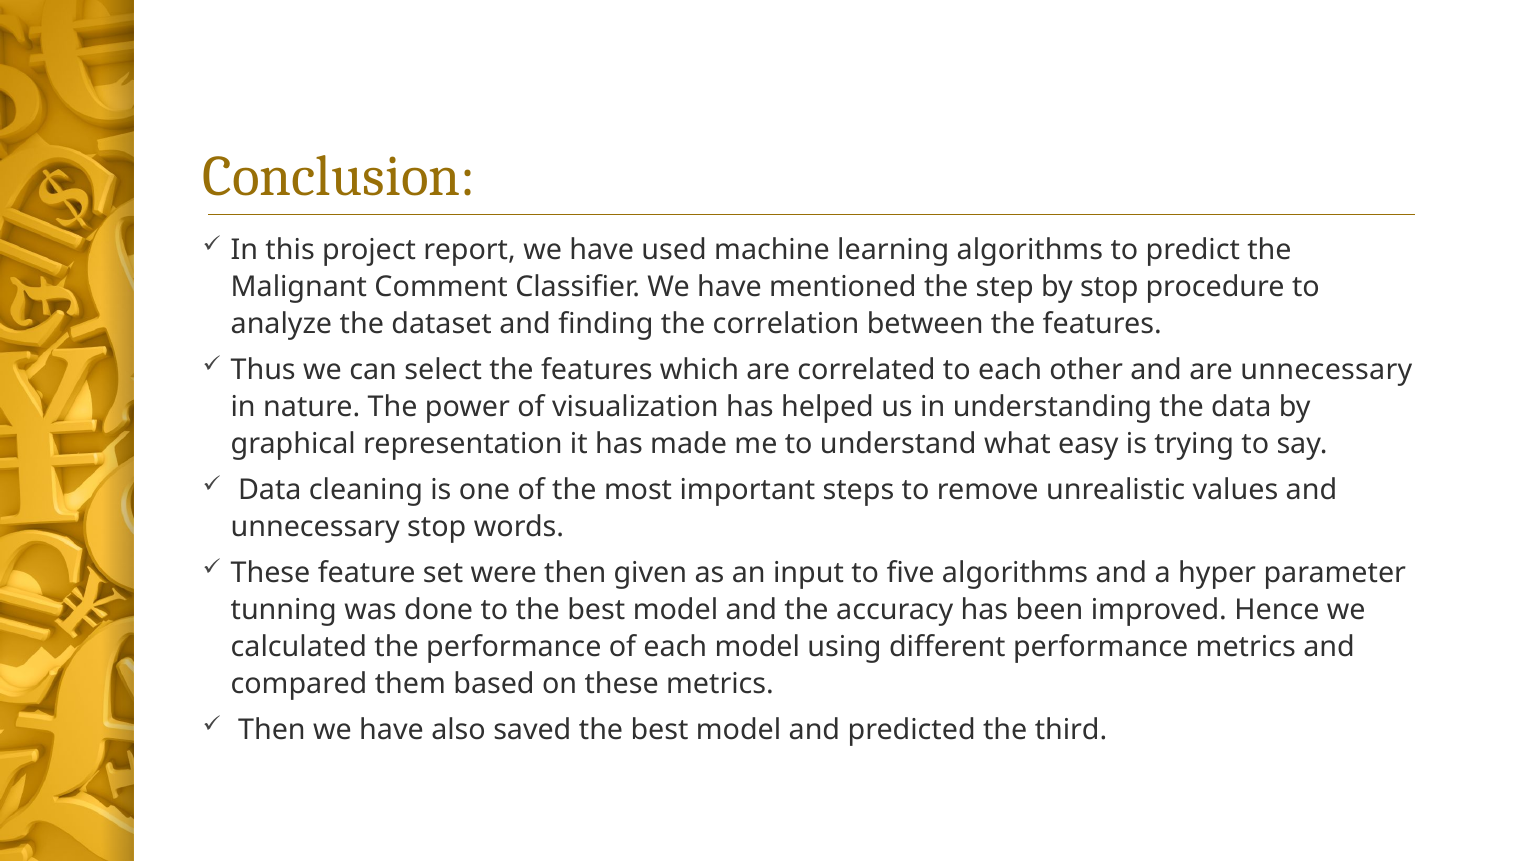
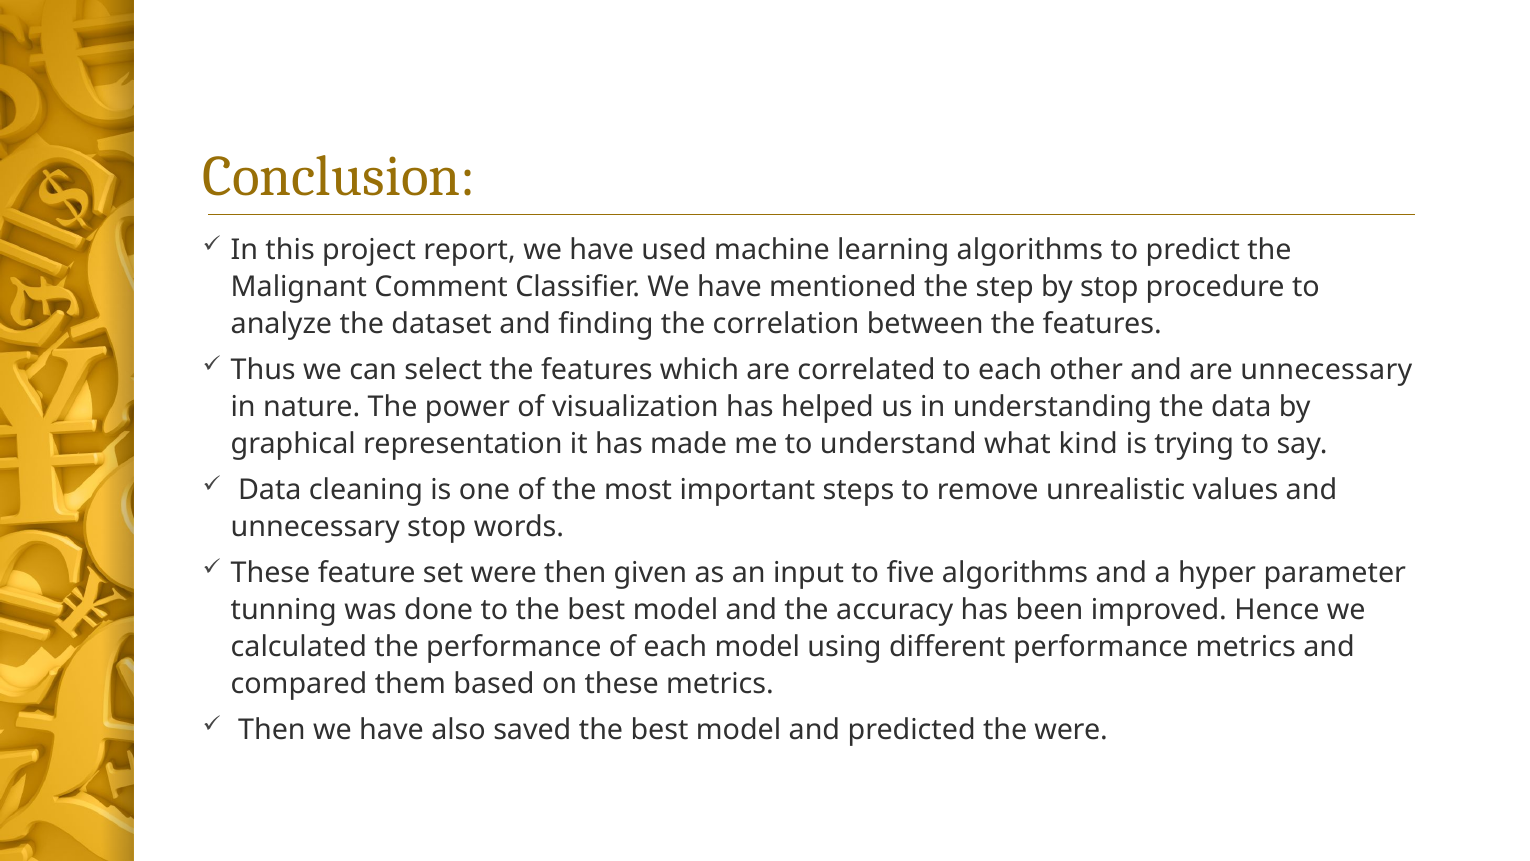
easy: easy -> kind (1088, 444)
the third: third -> were (1071, 730)
